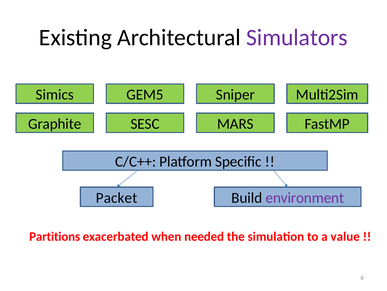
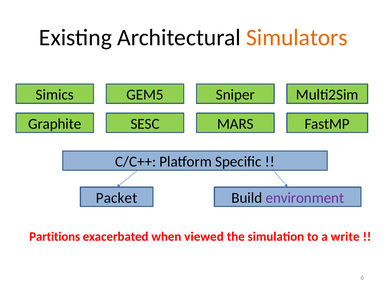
Simulators colour: purple -> orange (297, 37)
needed: needed -> viewed (204, 236)
value: value -> write (345, 236)
